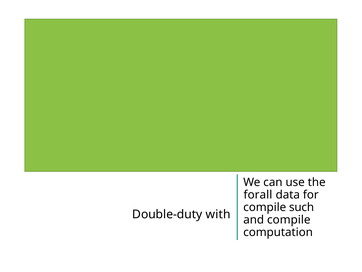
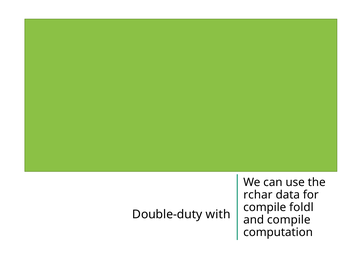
forall: forall -> rchar (258, 194)
such: such -> foldl (301, 207)
